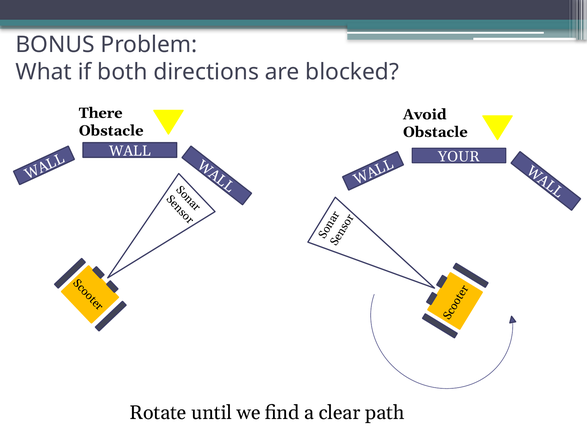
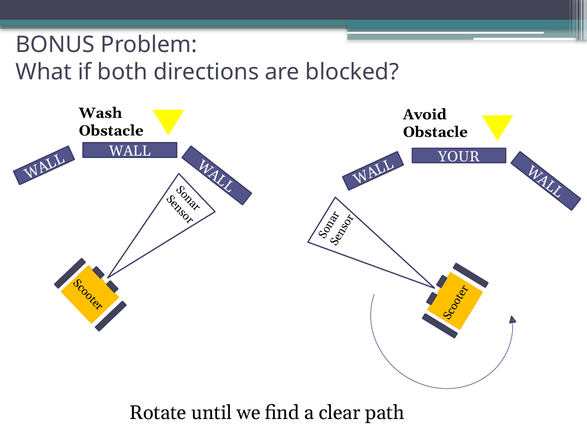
There: There -> Wash (101, 113)
